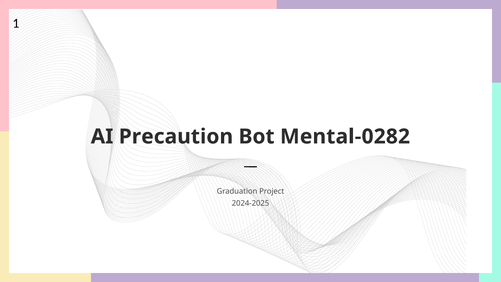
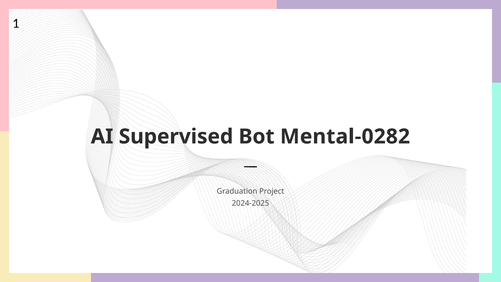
Precaution: Precaution -> Supervised (176, 136)
